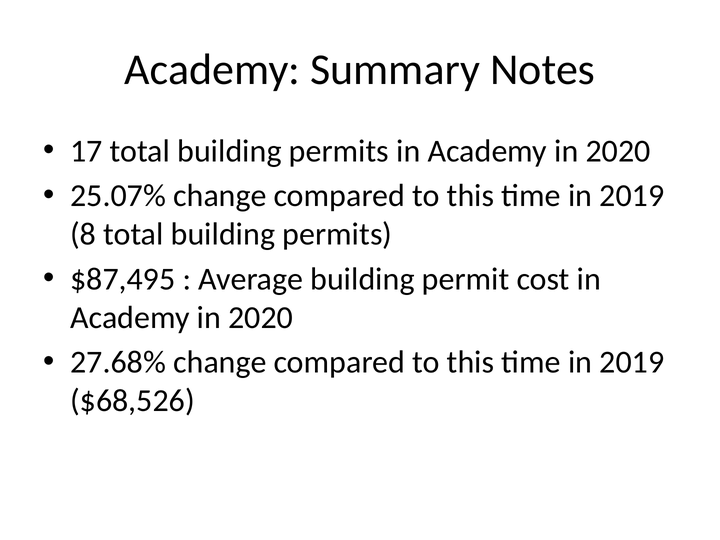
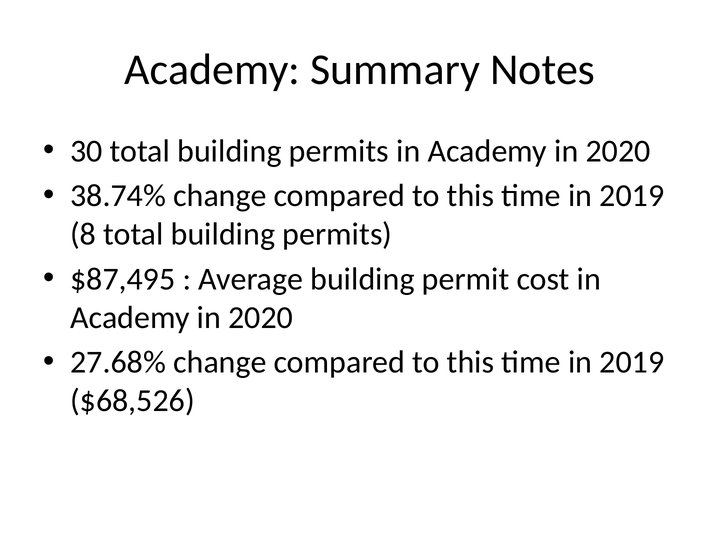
17: 17 -> 30 (86, 151)
25.07%: 25.07% -> 38.74% (118, 196)
